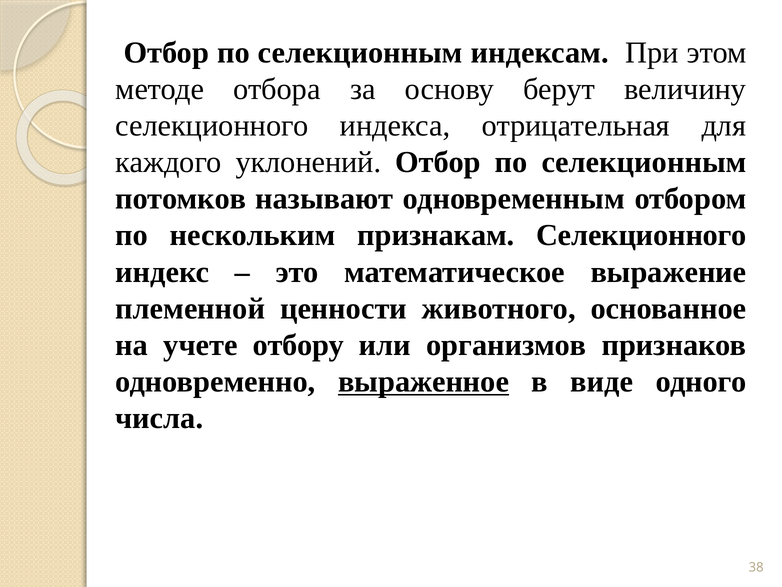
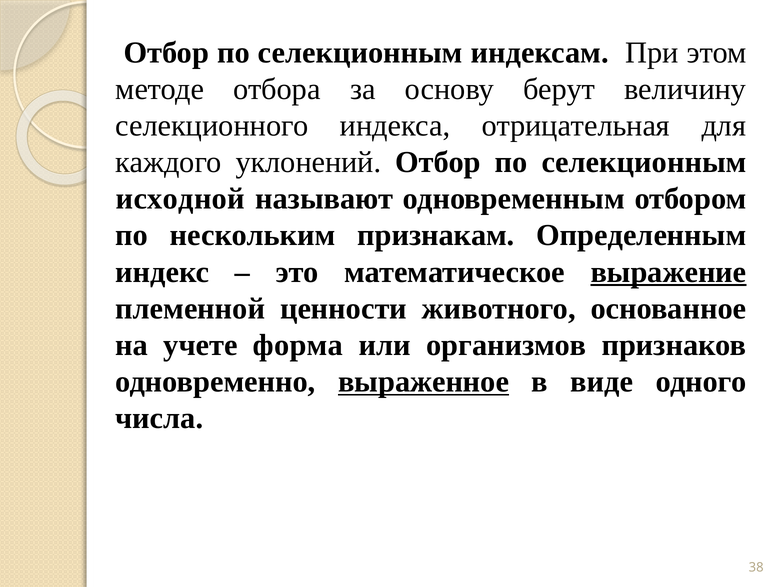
потомков: потомков -> исходной (180, 199)
признакам Селекционного: Селекционного -> Определенным (641, 235)
выражение underline: none -> present (668, 272)
отбору: отбору -> форма (298, 345)
